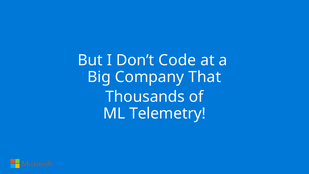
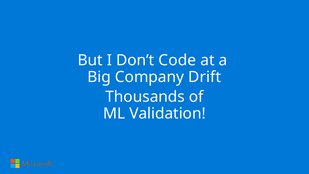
That: That -> Drift (205, 77)
Telemetry: Telemetry -> Validation (168, 113)
